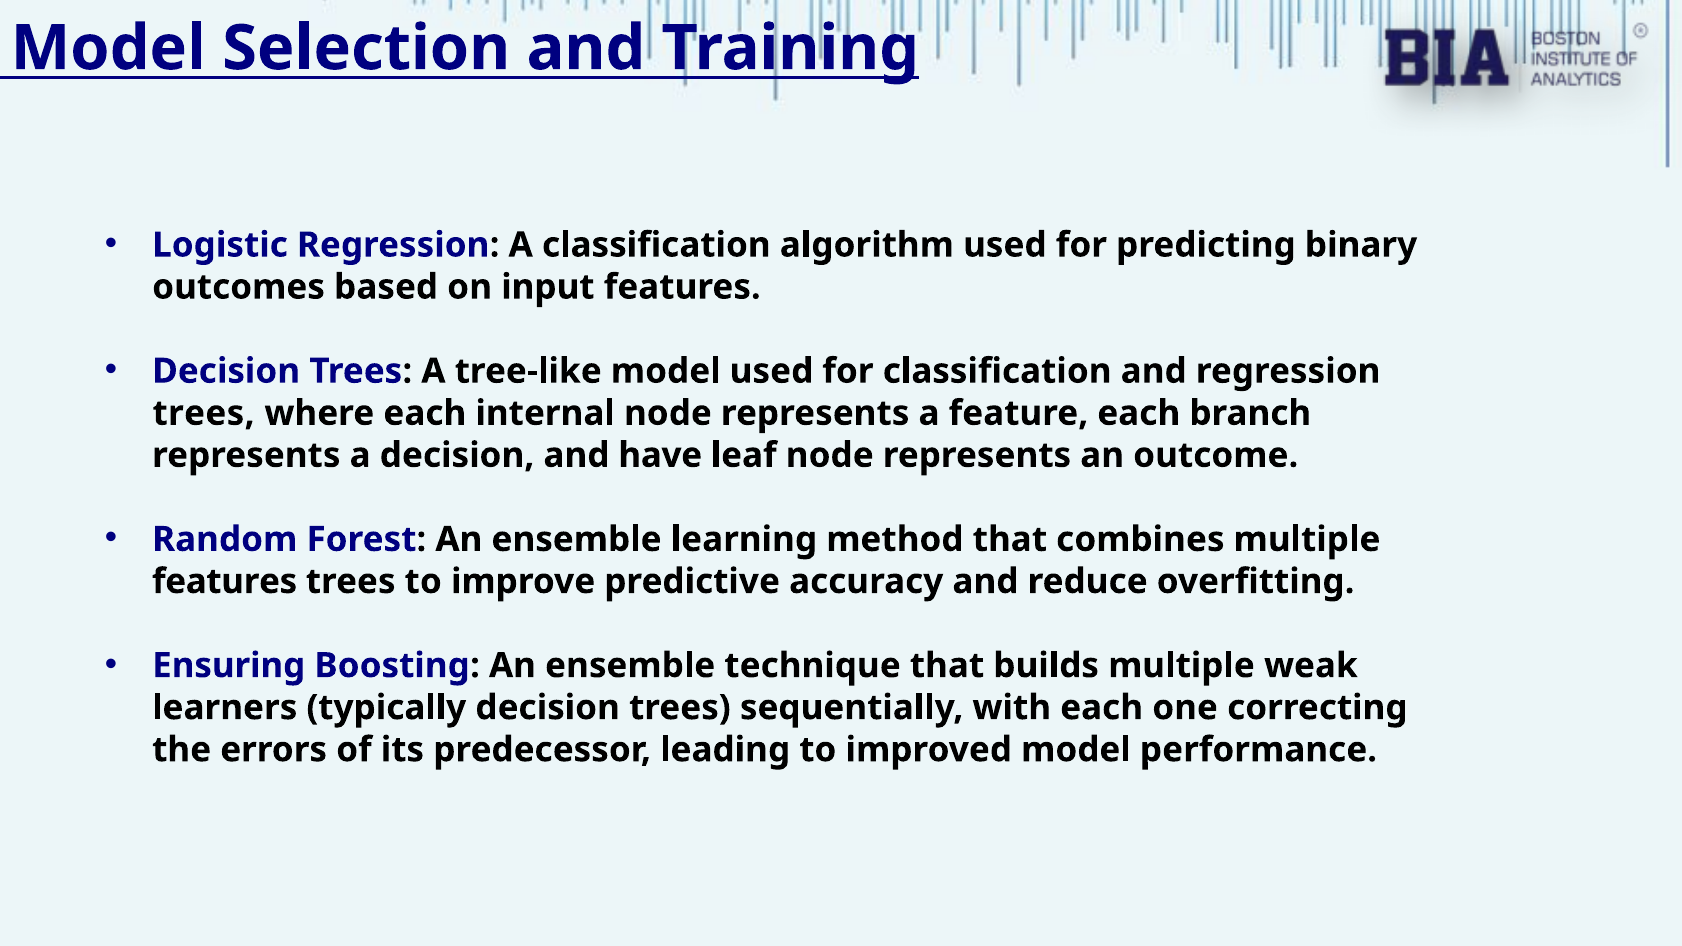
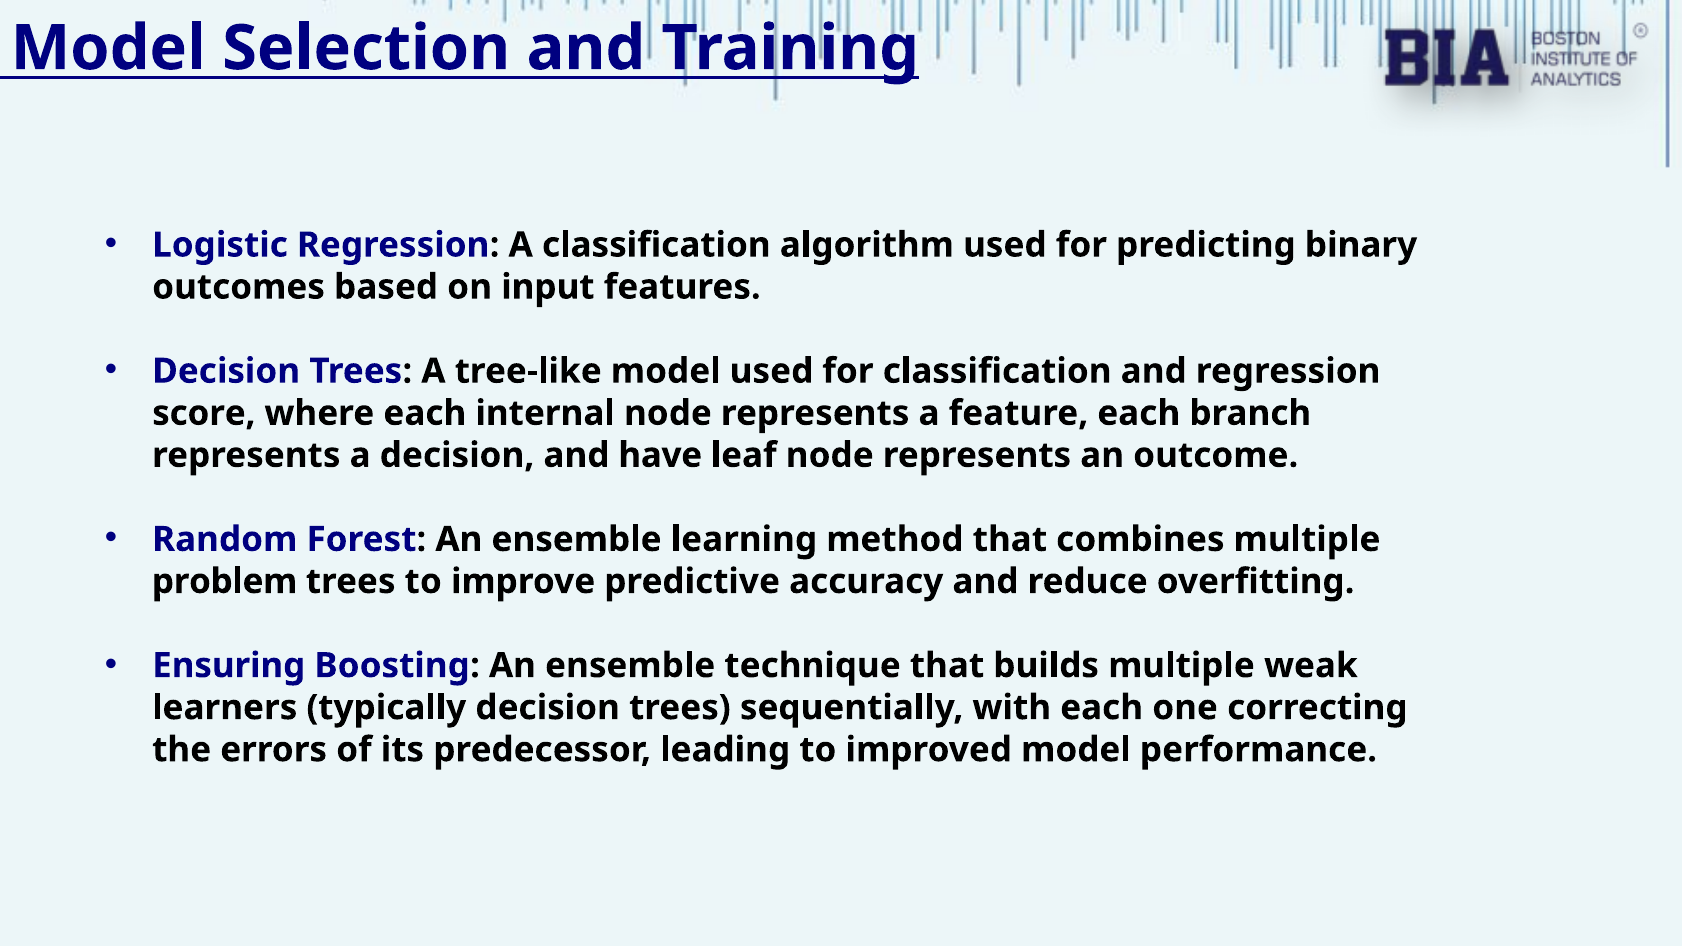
trees: trees -> score (204, 413)
features: features -> problem (225, 582)
